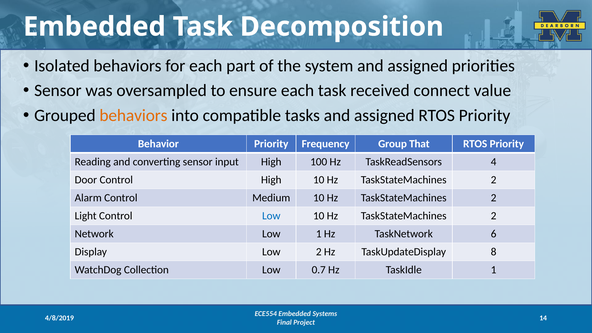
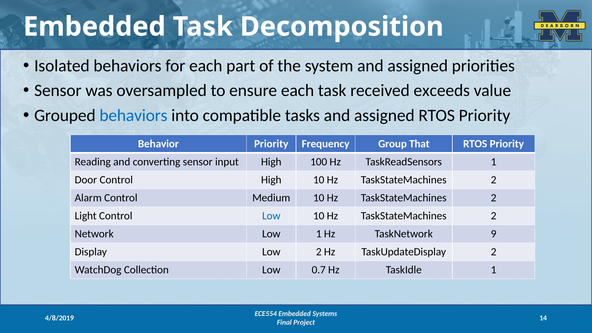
connect: connect -> exceeds (442, 91)
behaviors colour: orange -> blue (133, 115)
TaskReadSensors 4: 4 -> 1 (494, 162)
6: 6 -> 9 (494, 234)
TaskUpdateDisplay 8: 8 -> 2 (494, 252)
